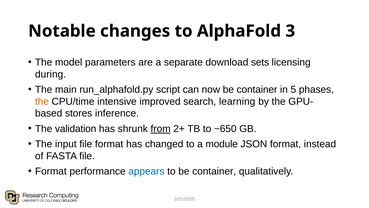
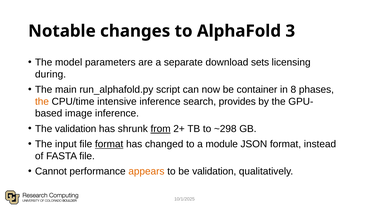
5: 5 -> 8 (293, 89)
intensive improved: improved -> inference (160, 101)
learning: learning -> provides (237, 101)
stores: stores -> image (79, 113)
~650: ~650 -> ~298 (225, 129)
format underline: none -> present (109, 144)
Format: Format -> Cannot (51, 171)
appears colour: blue -> orange (146, 171)
to be container: container -> validation (214, 171)
